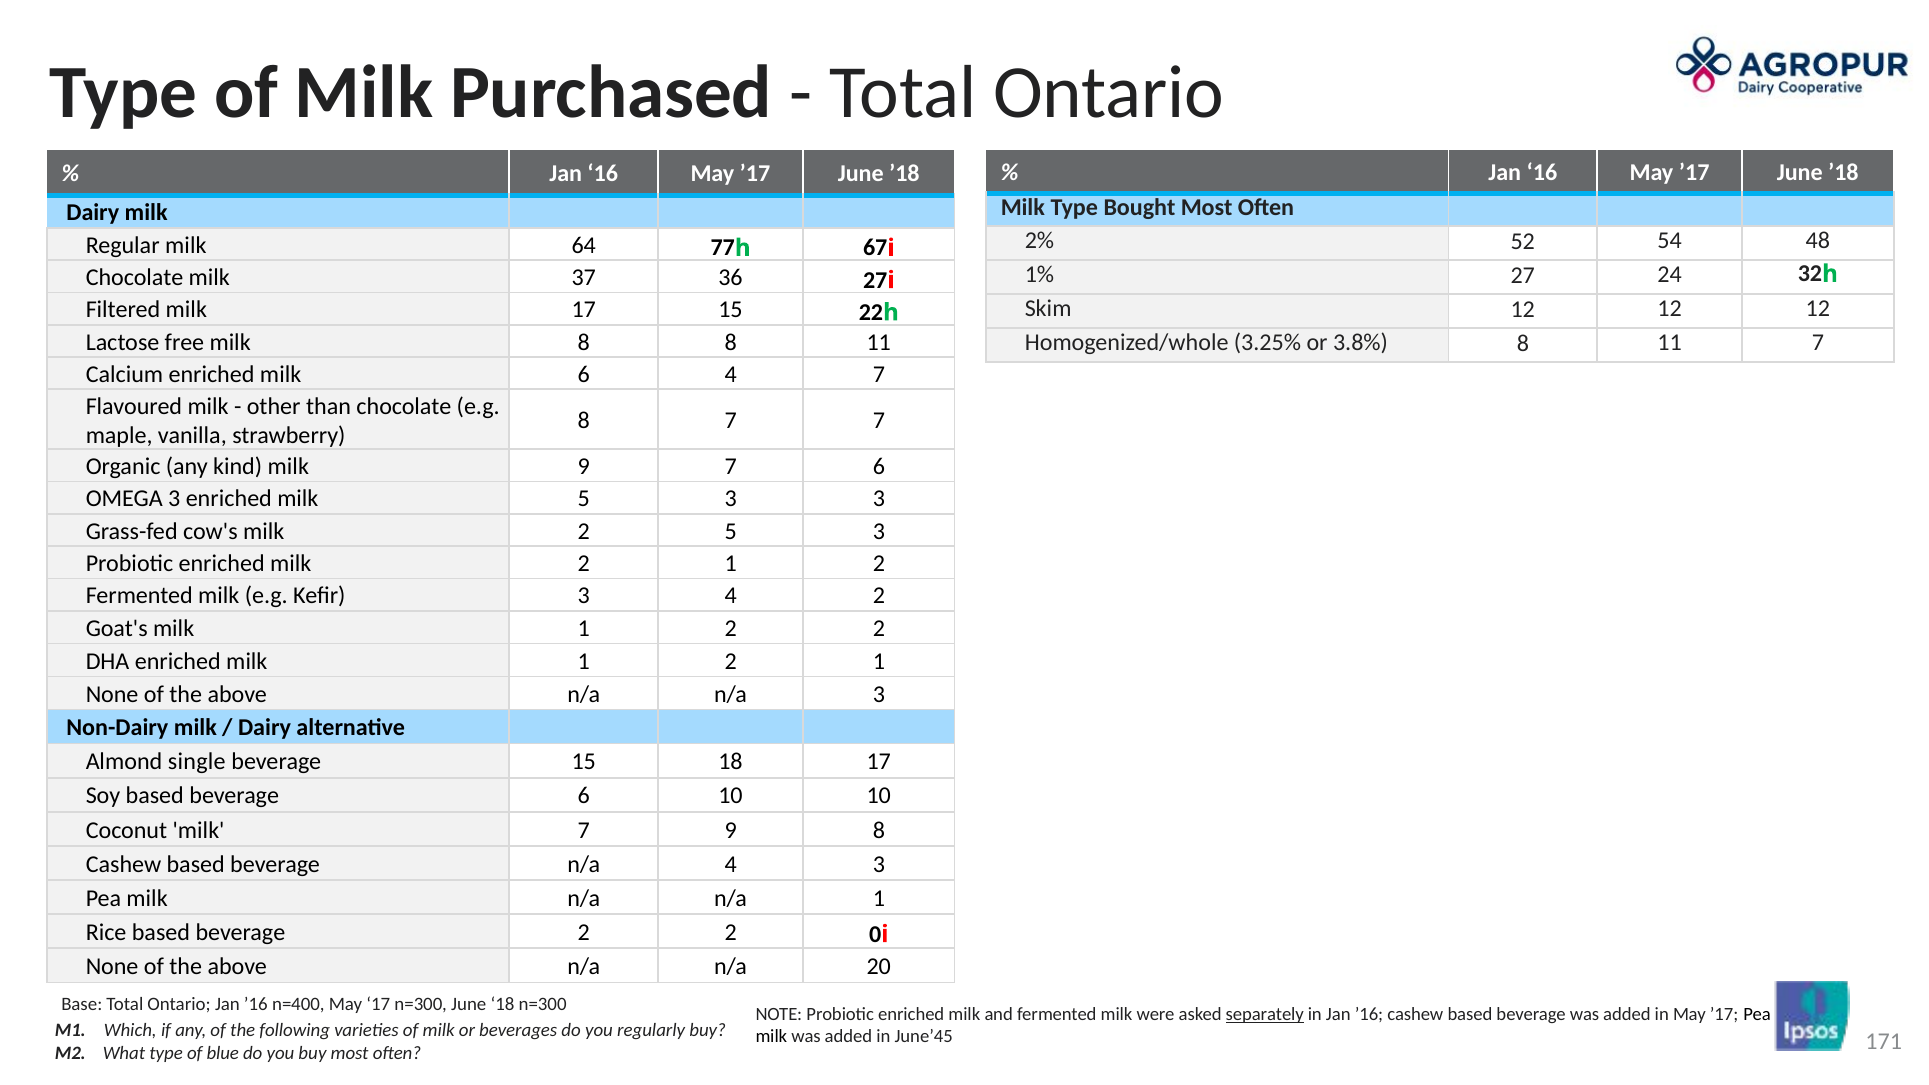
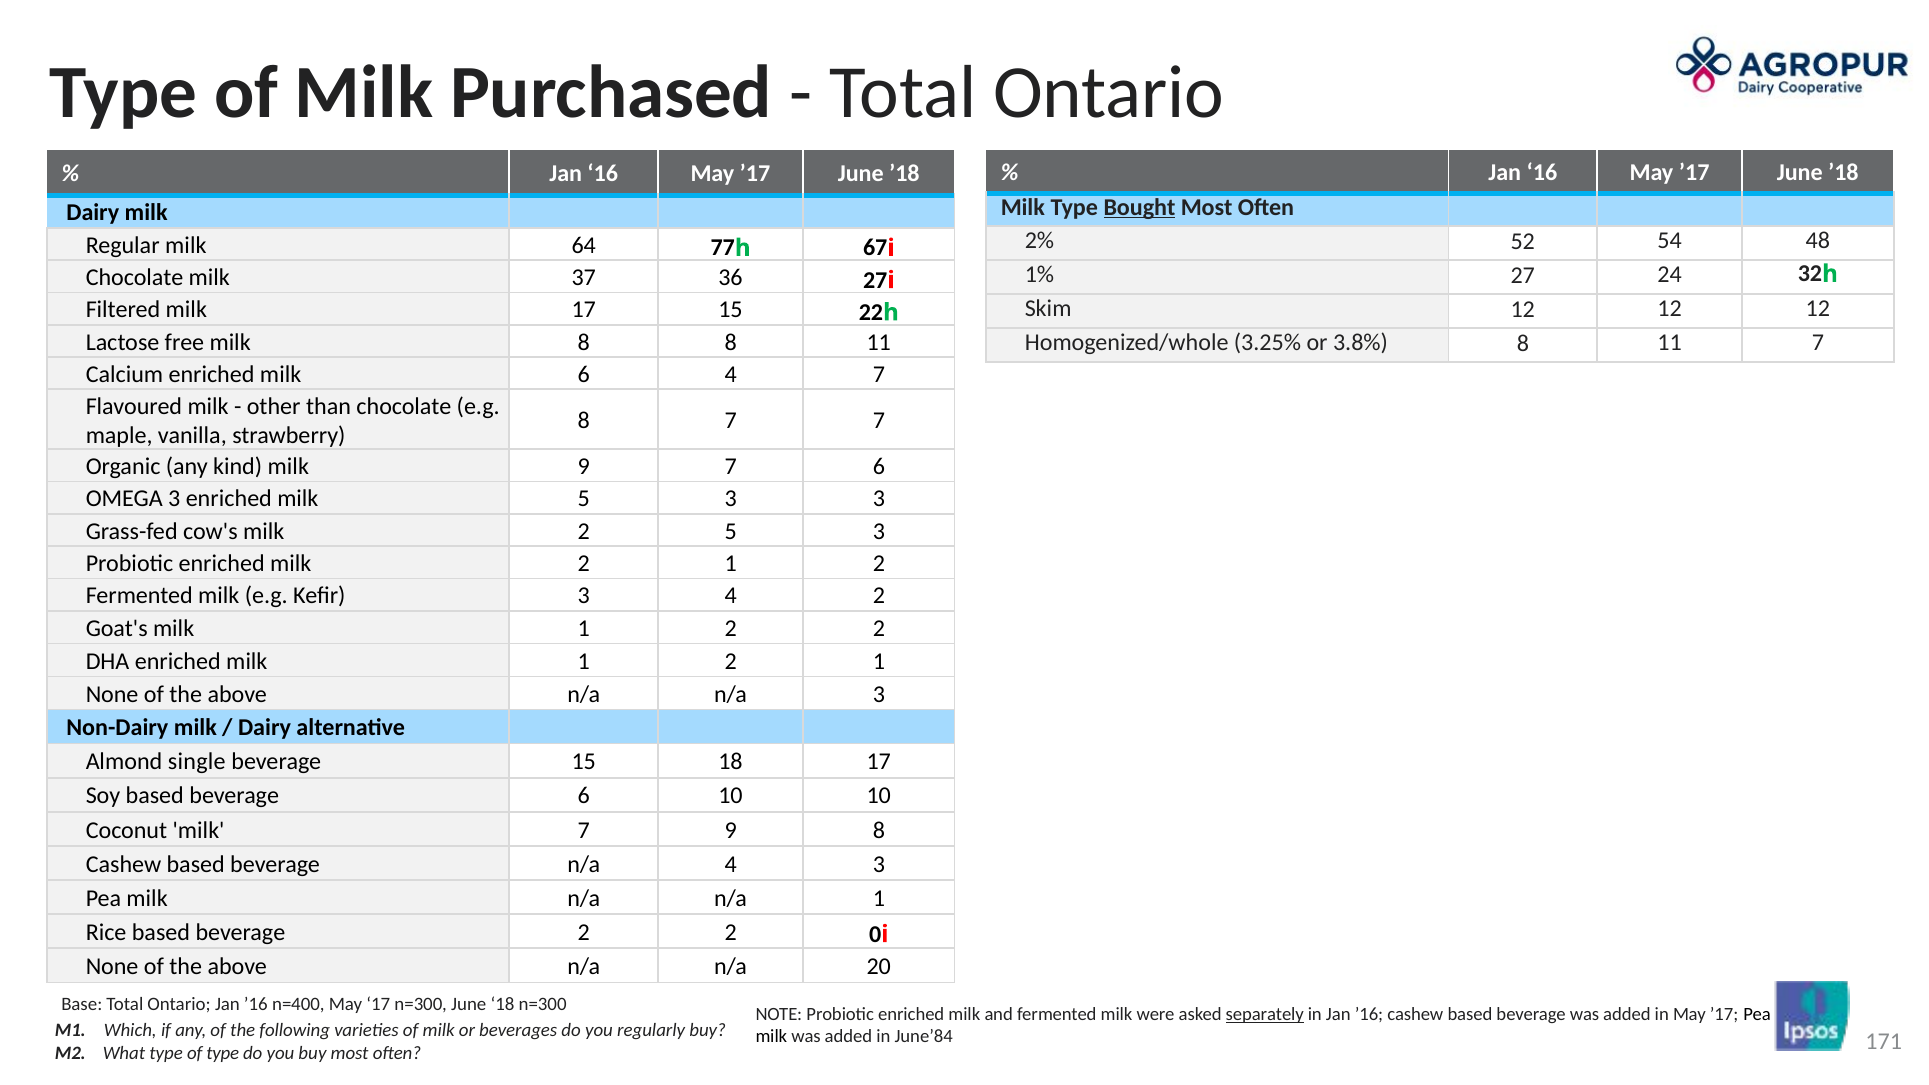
Bought underline: none -> present (1139, 207)
June’45: June’45 -> June’84 (924, 1037)
of blue: blue -> type (223, 1053)
